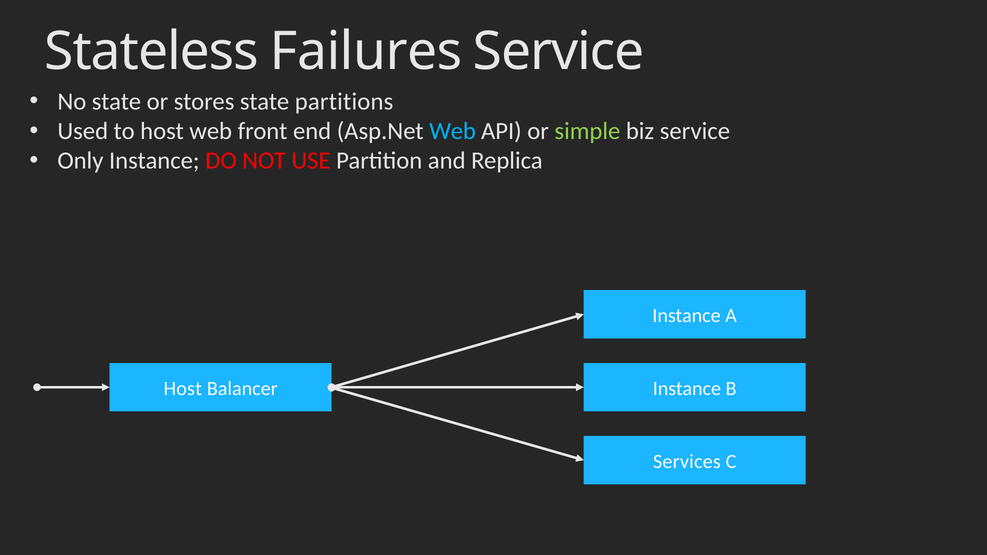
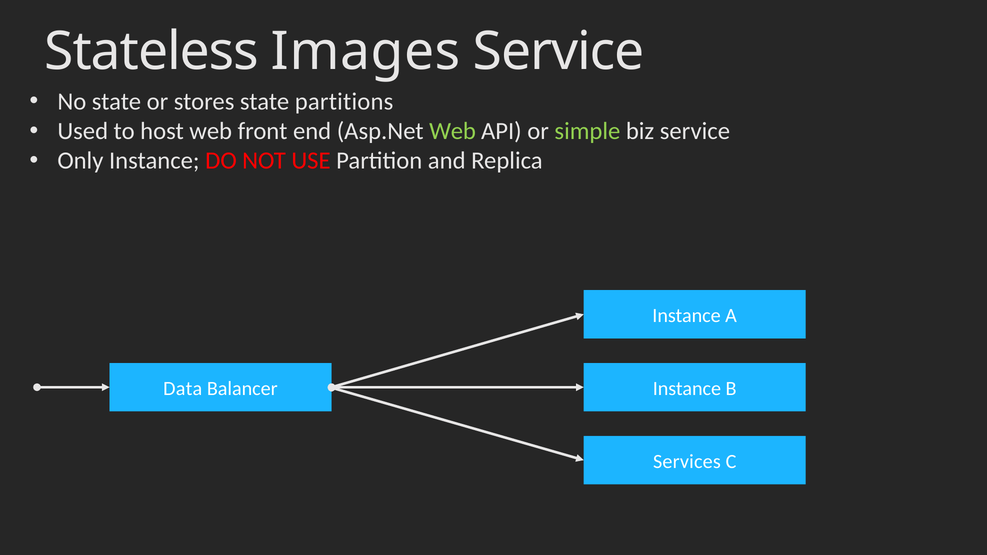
Failures: Failures -> Images (366, 51)
Web colour: light blue -> light green (453, 131)
Host: Host -> Data (183, 389)
